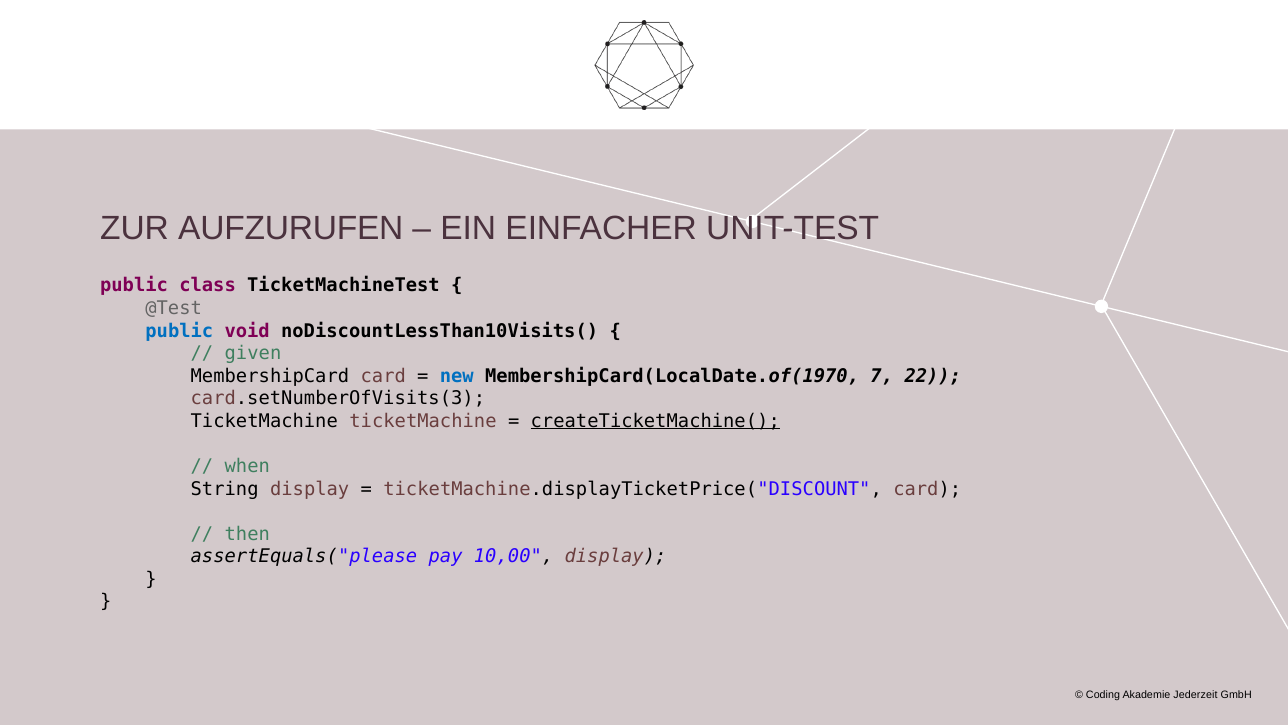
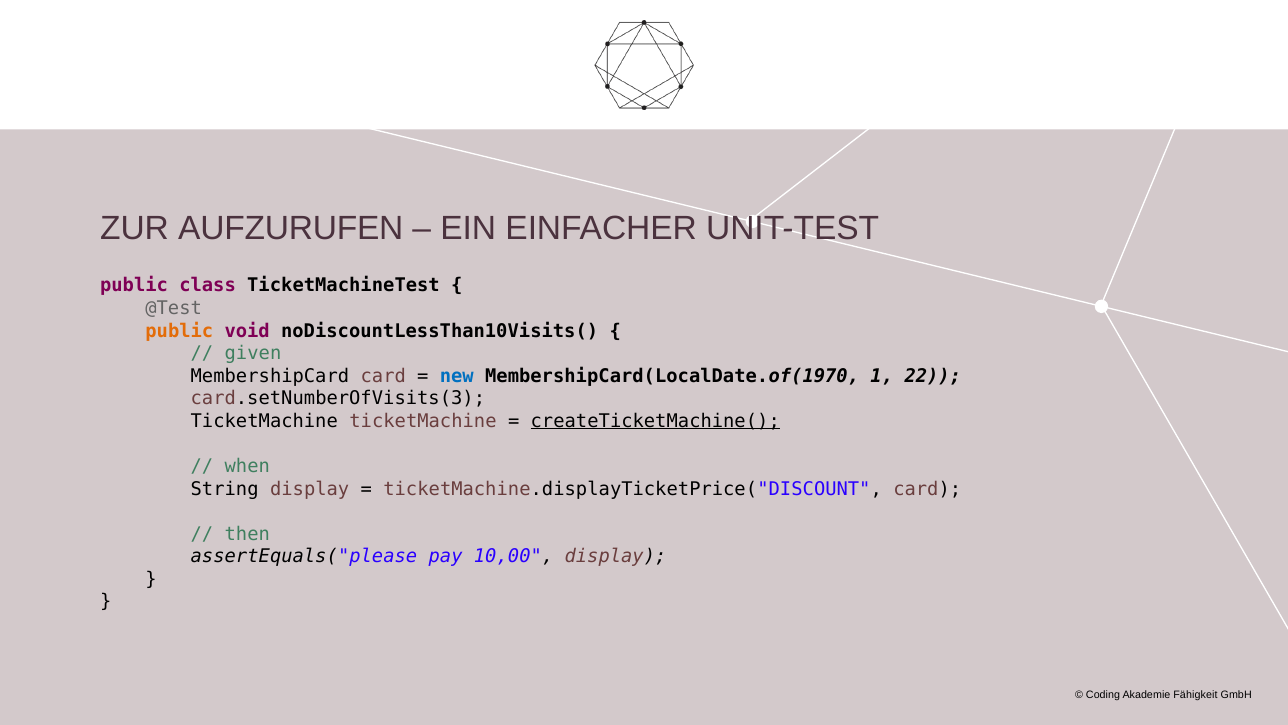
public colour: blue -> orange (179, 331)
7: 7 -> 1 (882, 376)
Jederzeit: Jederzeit -> Fähigkeit (1195, 694)
